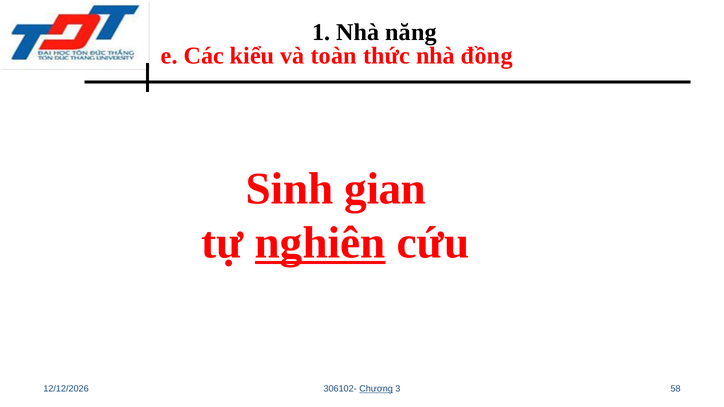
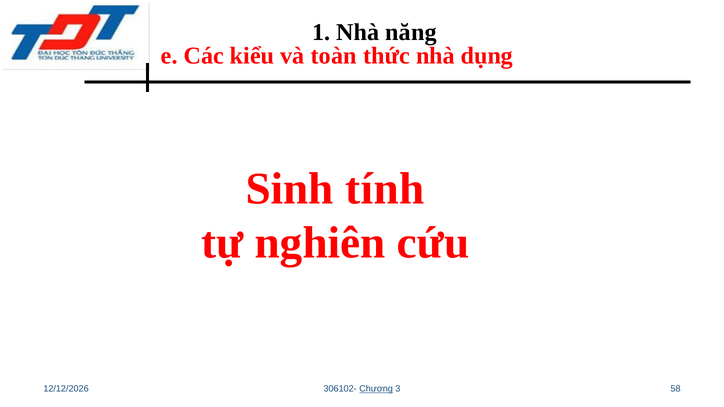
đồng: đồng -> dụng (487, 56)
gian: gian -> tính (385, 189)
nghiên underline: present -> none (320, 243)
